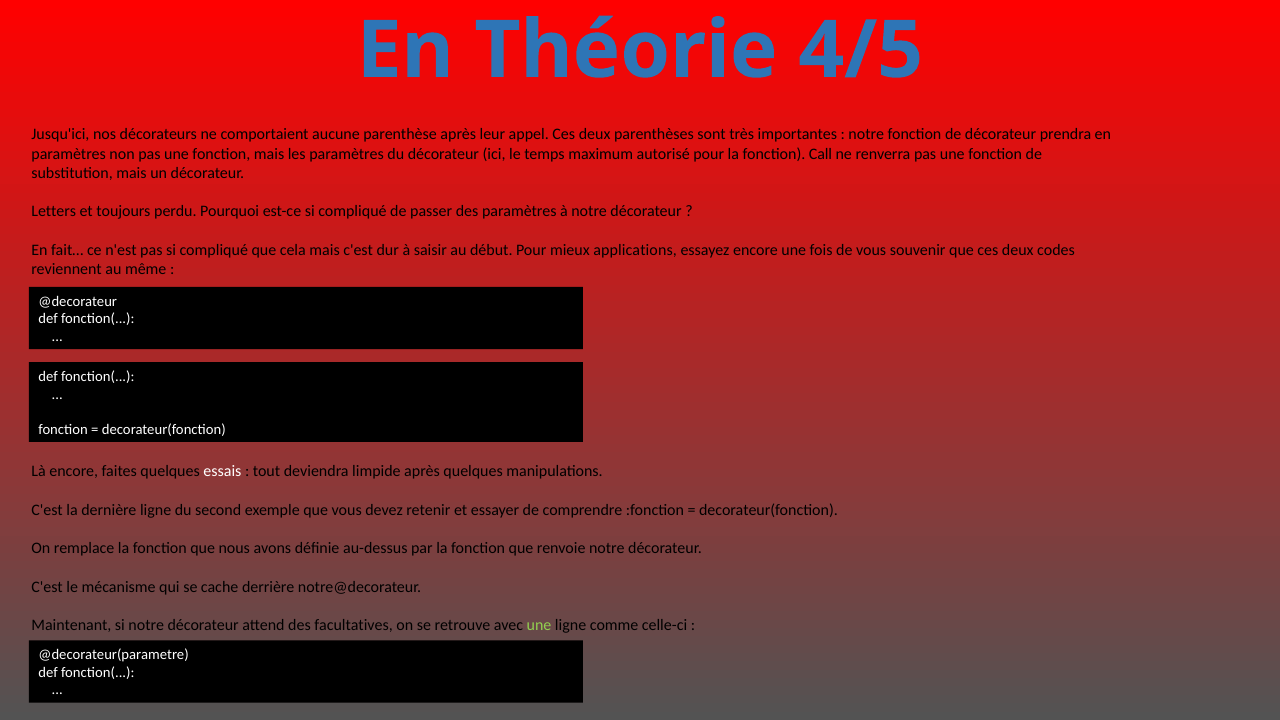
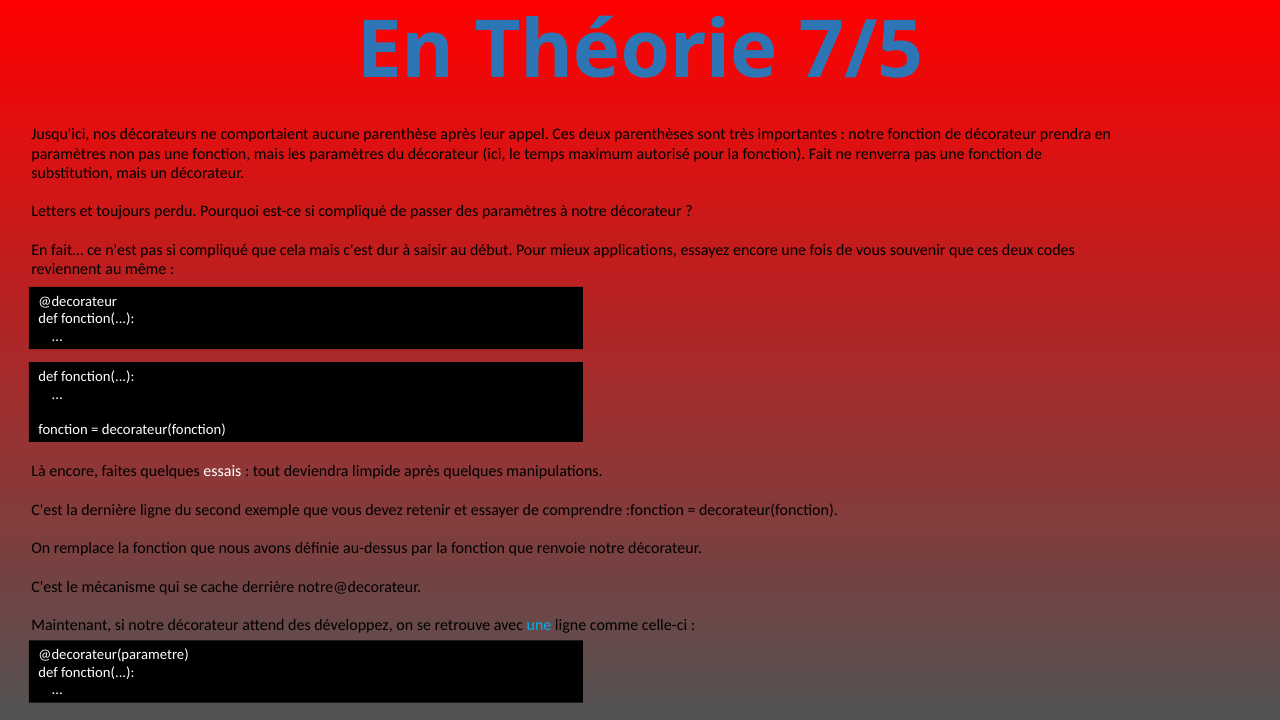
4/5: 4/5 -> 7/5 (861, 51)
Call: Call -> Fait (821, 154)
facultatives: facultatives -> développez (354, 625)
une colour: light green -> light blue (539, 625)
